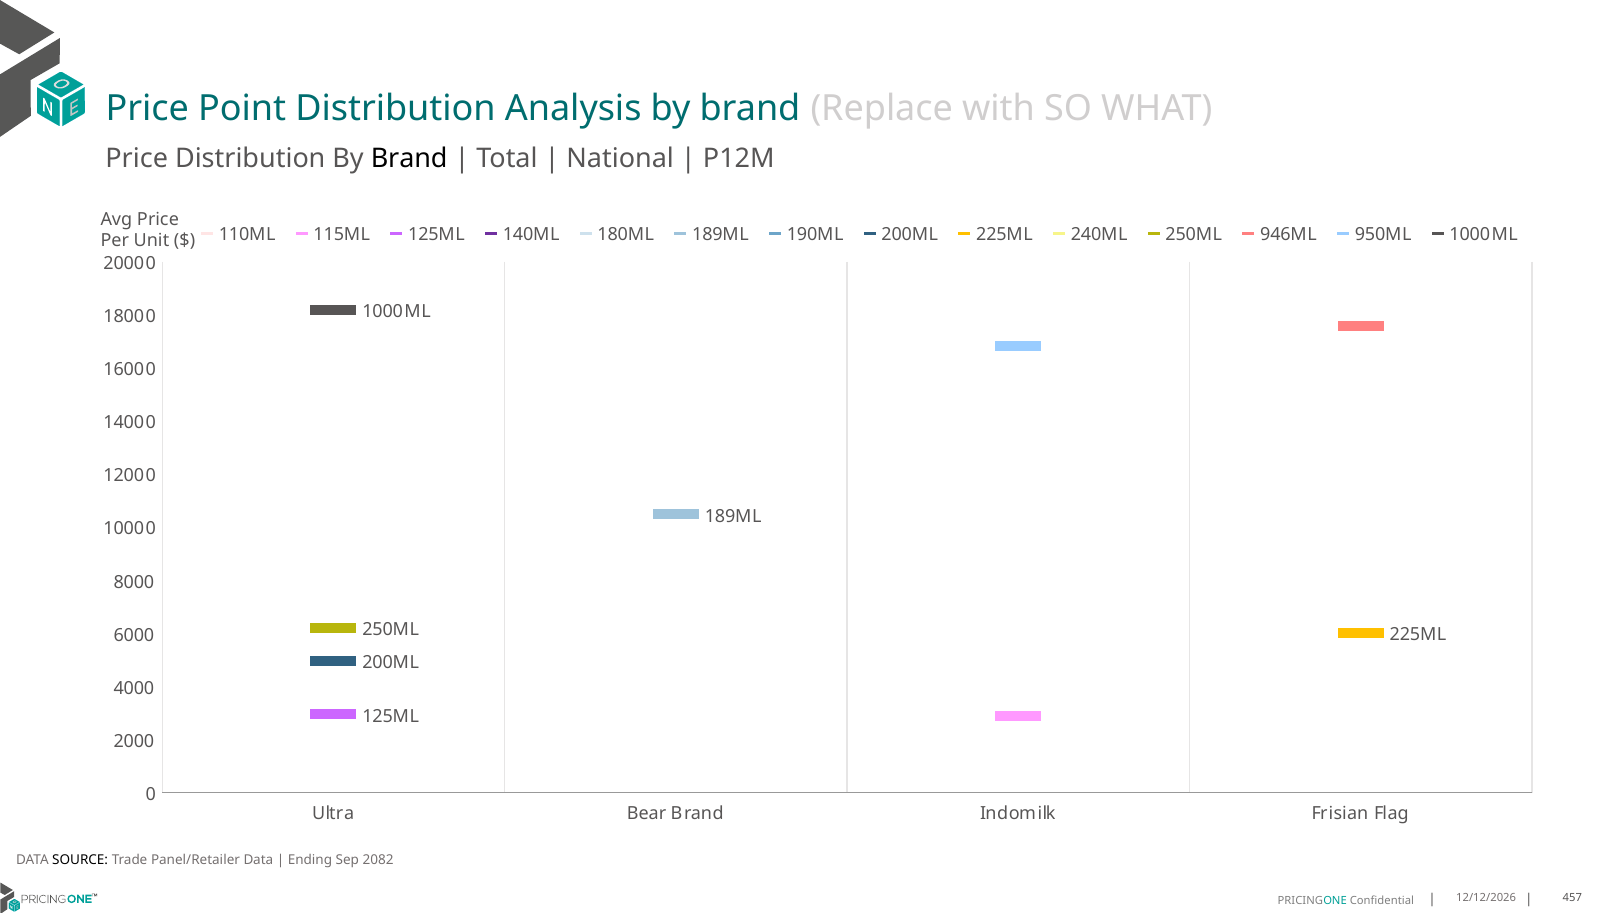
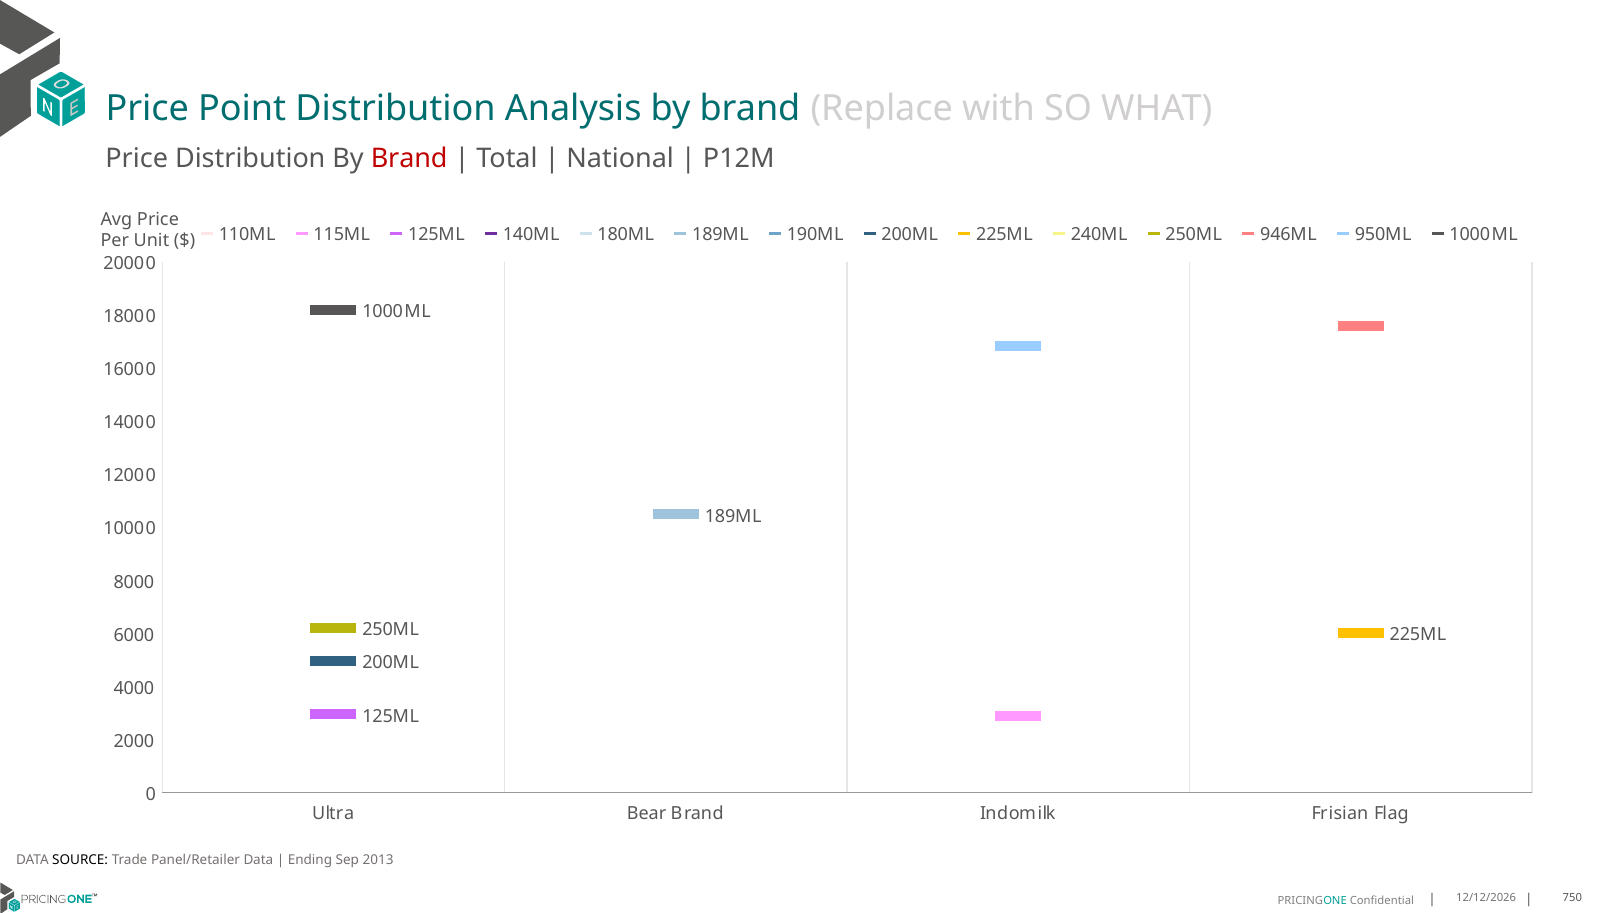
Brand colour: black -> red (409, 158)
2082: 2082 -> 2013 (378, 859)
457: 457 -> 750 (1572, 897)
